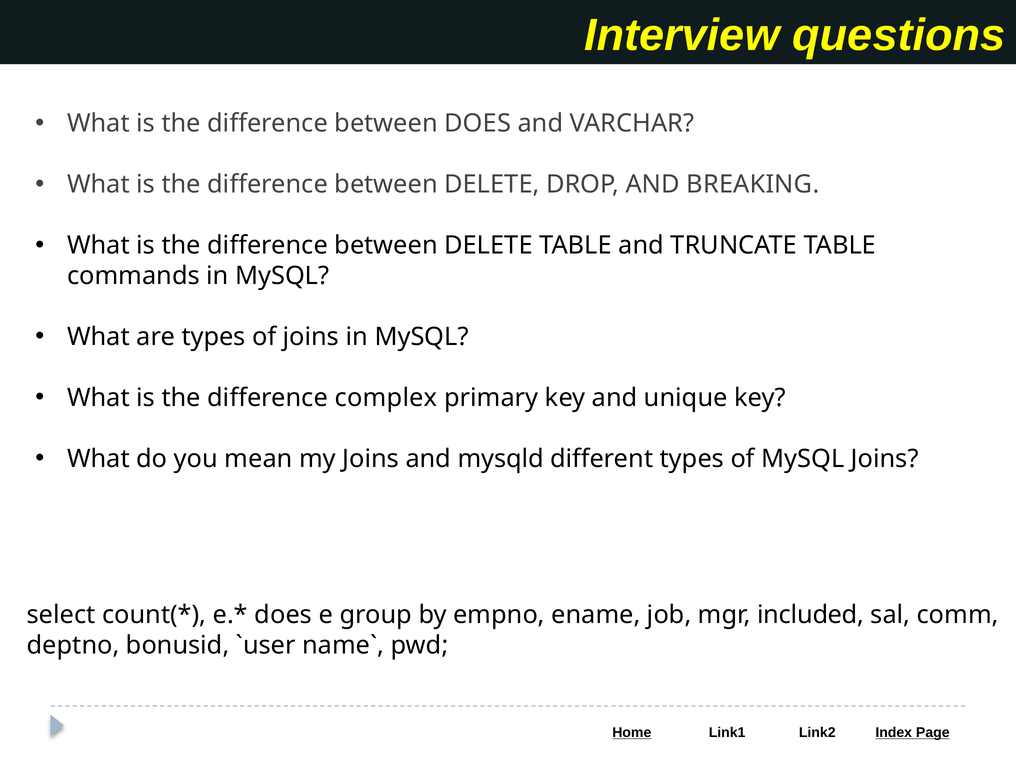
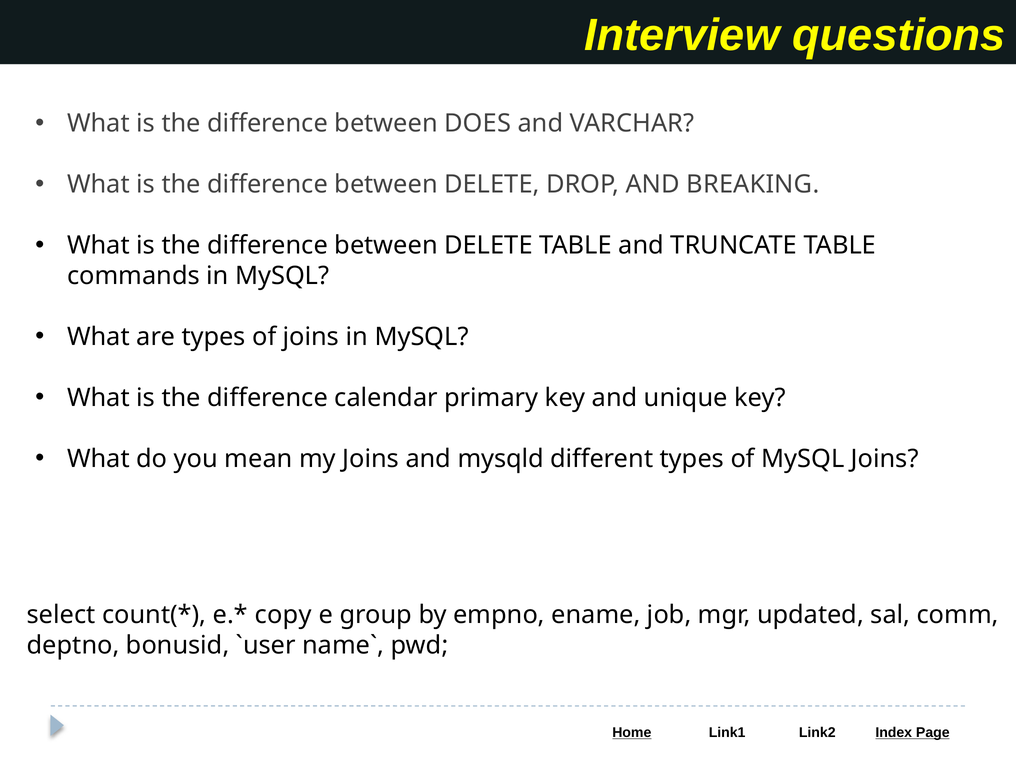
complex: complex -> calendar (386, 398)
does: does -> copy (283, 615)
included: included -> updated (811, 615)
